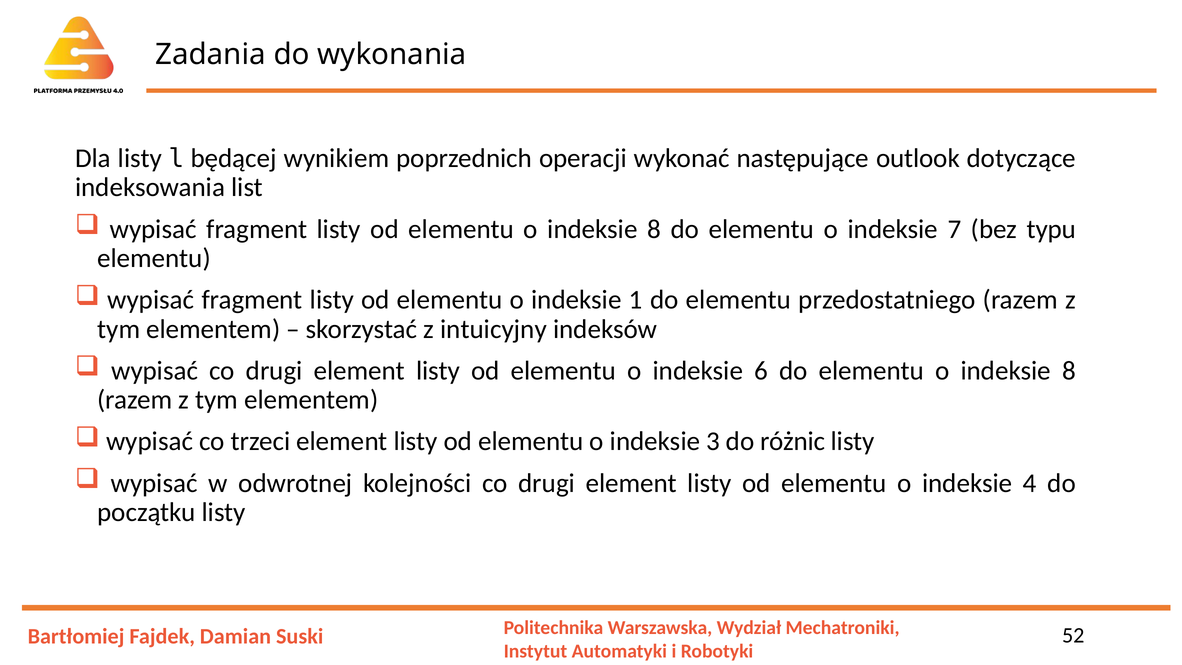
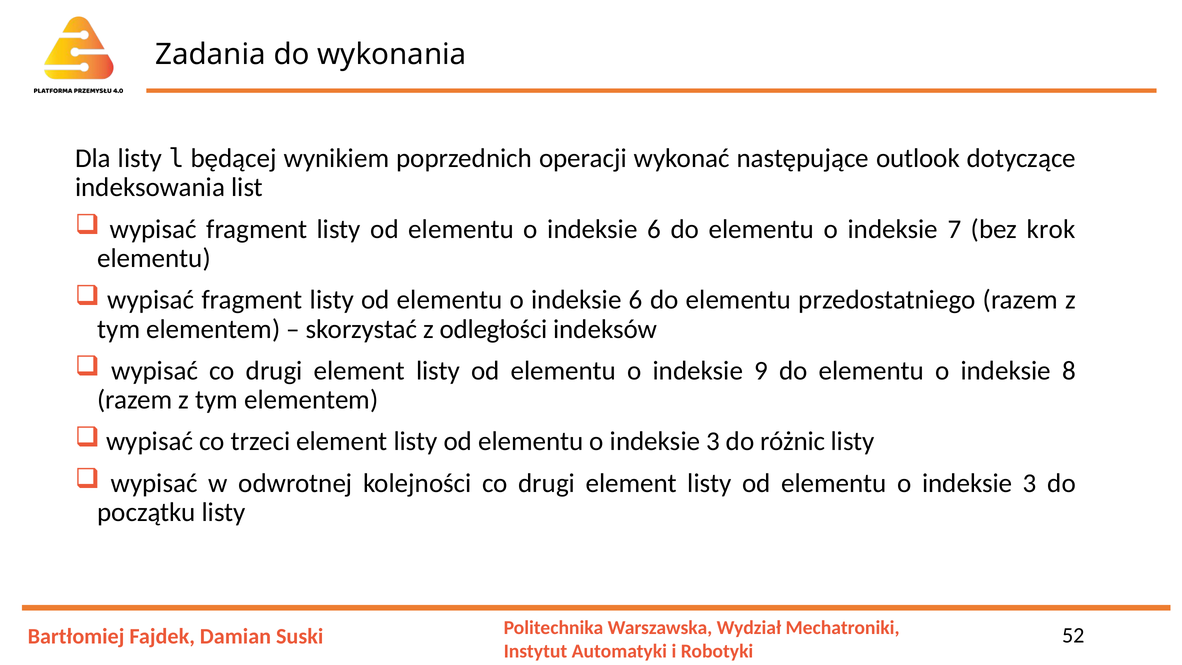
8: 8 -> 6 (654, 229)
typu: typu -> krok (1051, 229)
1: 1 -> 6 (636, 300)
intuicyjny: intuicyjny -> odległości (494, 329)
6: 6 -> 9 (761, 371)
4: 4 -> 3 (1030, 483)
